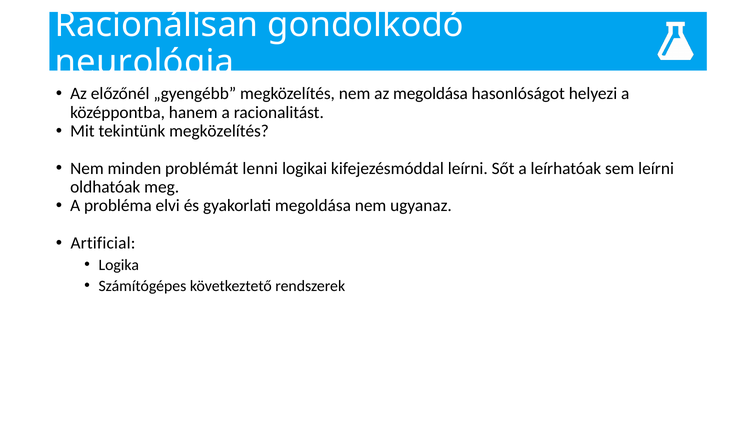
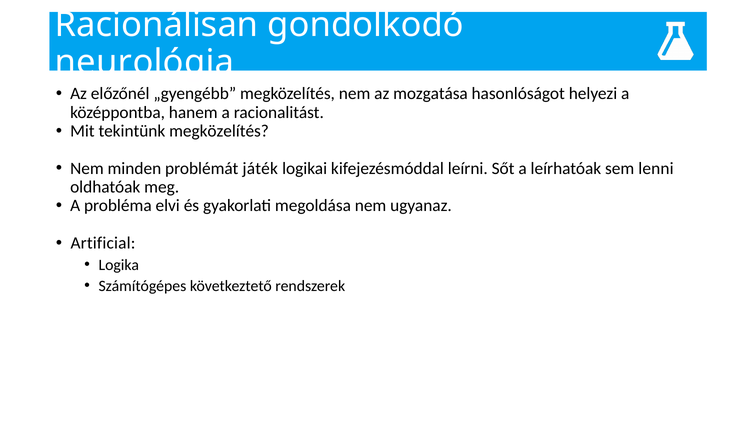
az megoldása: megoldása -> mozgatása (430, 94)
lenni: lenni -> játék (260, 168)
sem leírni: leírni -> lenni (656, 168)
